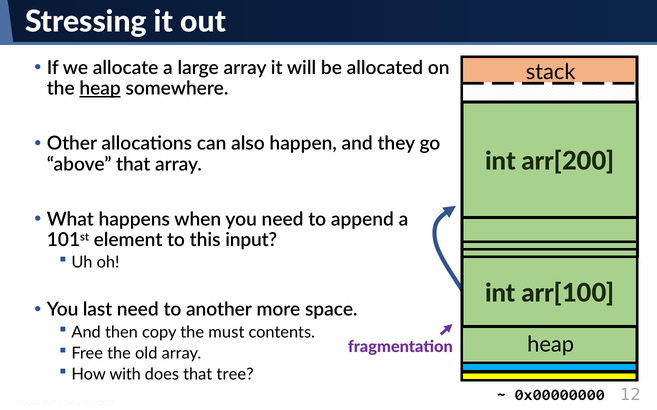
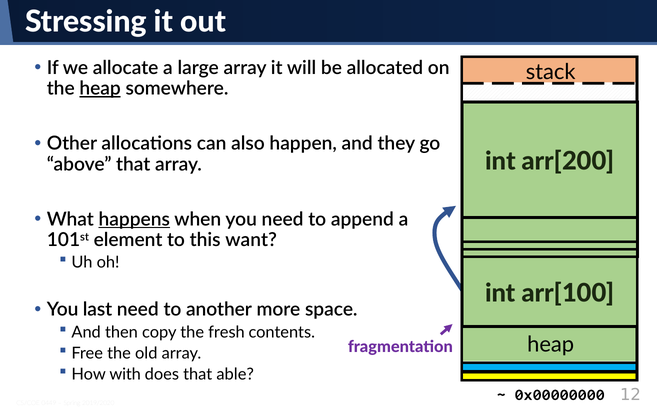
happens underline: none -> present (134, 220)
input: input -> want (251, 240)
must: must -> fresh (226, 333)
tree: tree -> able (235, 375)
